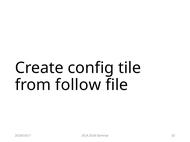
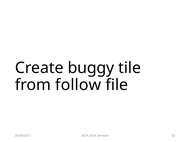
config: config -> buggy (91, 68)
